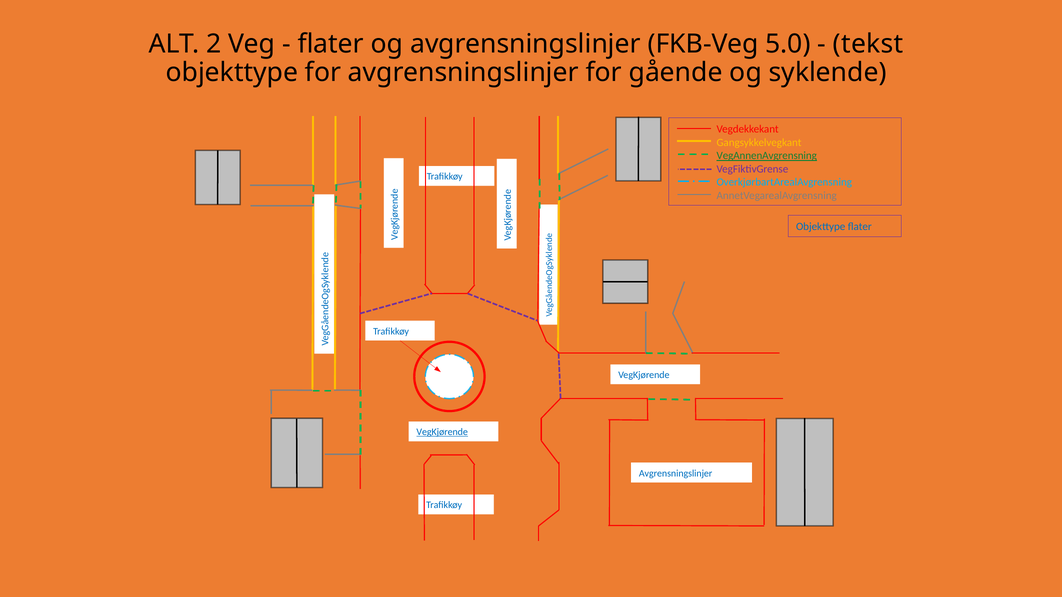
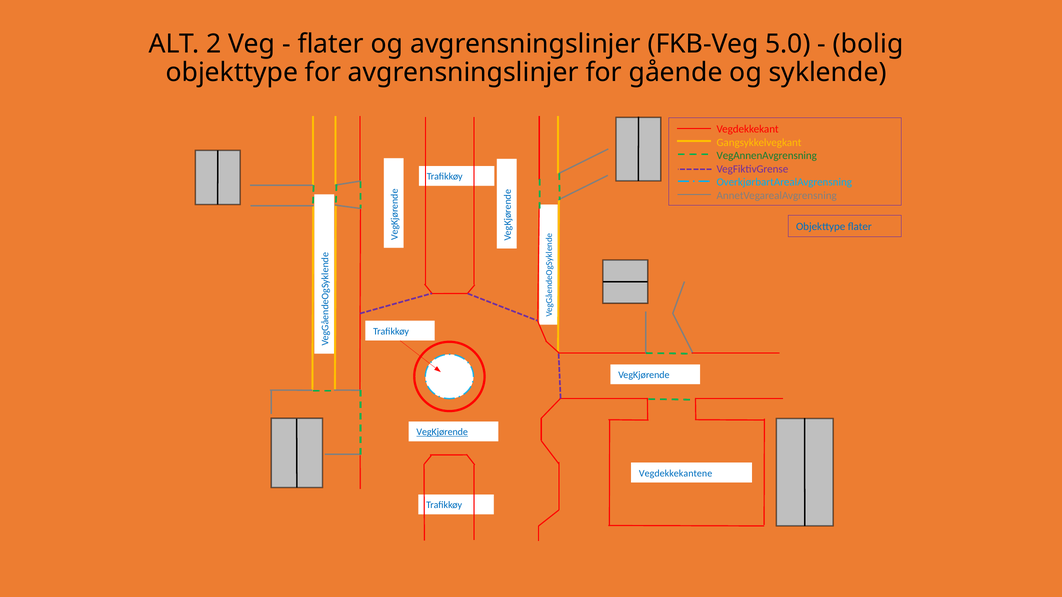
tekst: tekst -> bolig (868, 44)
VegAnnenAvgrensning underline: present -> none (767, 156)
Avgrensningslinjer: Avgrensningslinjer -> Vegdekkekantene (676, 474)
